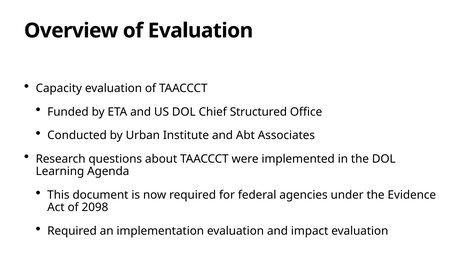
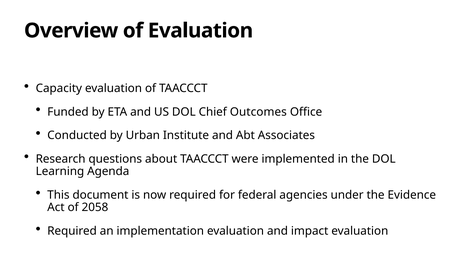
Structured: Structured -> Outcomes (258, 112)
2098: 2098 -> 2058 (95, 208)
